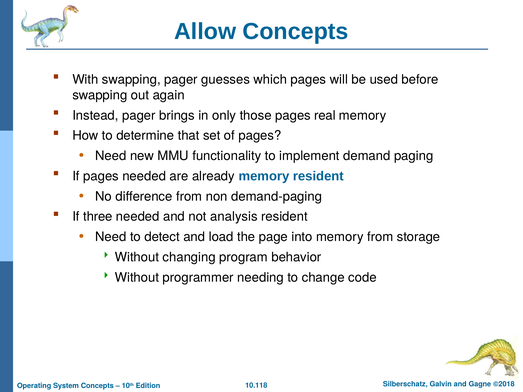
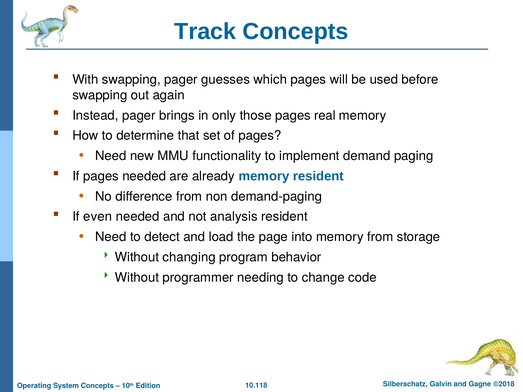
Allow: Allow -> Track (205, 32)
three: three -> even (98, 217)
